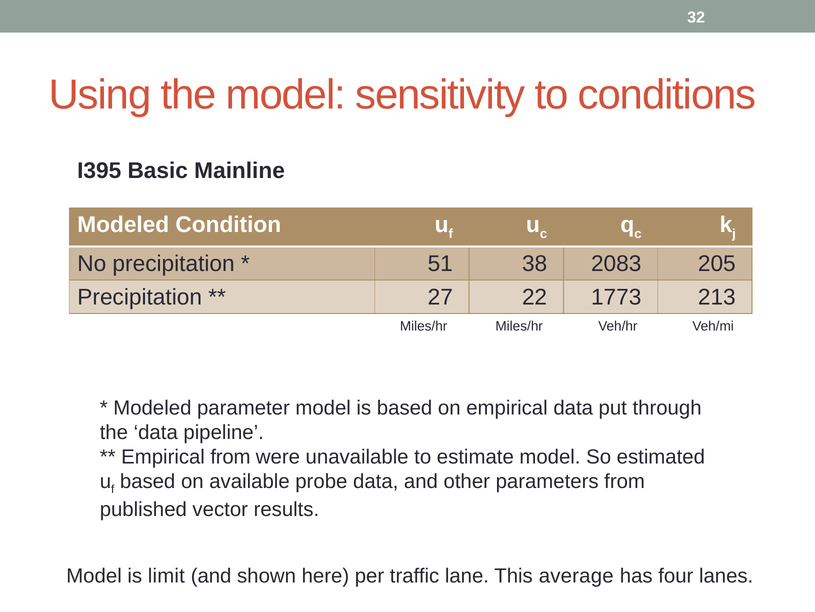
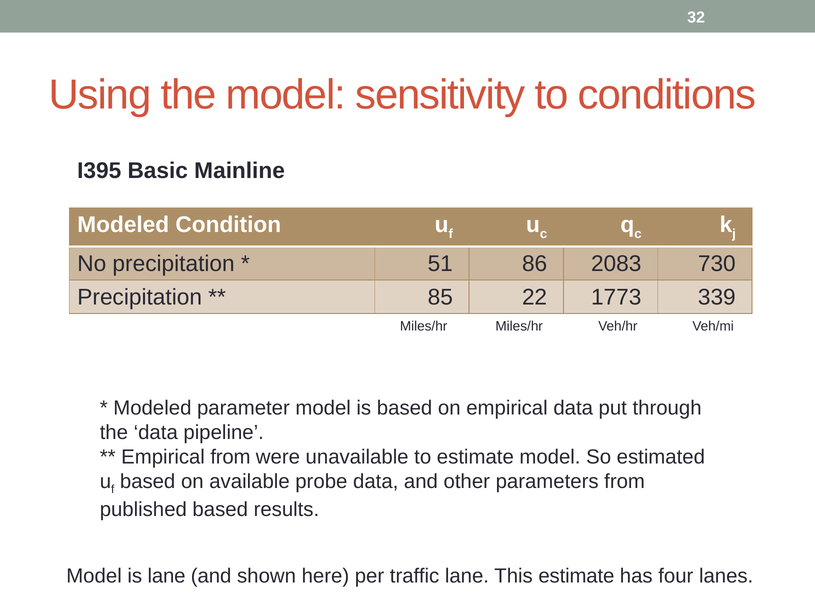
38: 38 -> 86 (535, 263)
205: 205 -> 730 (717, 263)
27: 27 -> 85 (440, 297)
213: 213 -> 339 (717, 297)
published vector: vector -> based (220, 509)
is limit: limit -> lane (167, 575)
This average: average -> estimate (576, 575)
